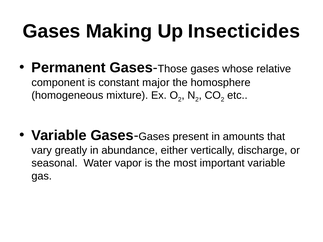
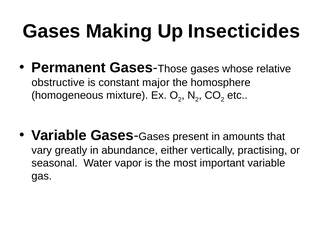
component: component -> obstructive (58, 83)
discharge: discharge -> practising (262, 150)
